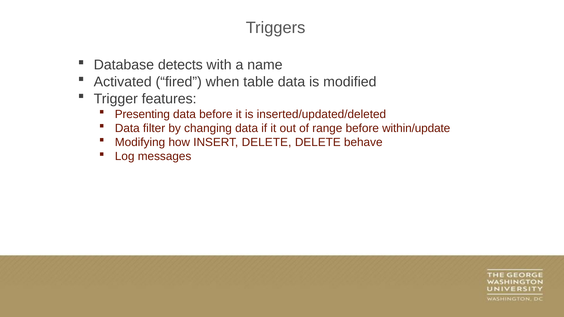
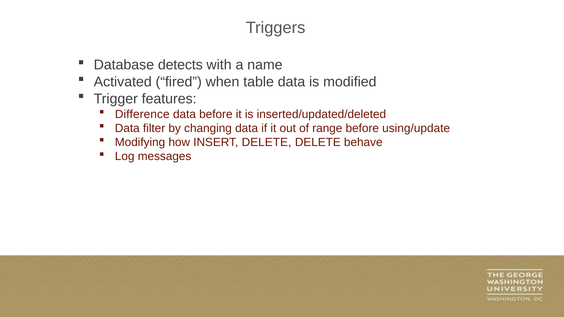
Presenting: Presenting -> Difference (142, 114)
within/update: within/update -> using/update (416, 128)
